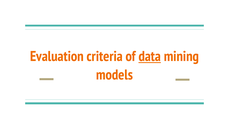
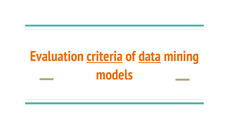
criteria underline: none -> present (105, 56)
